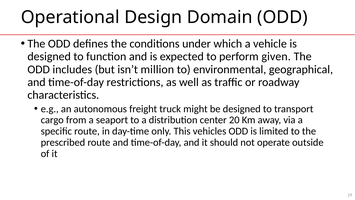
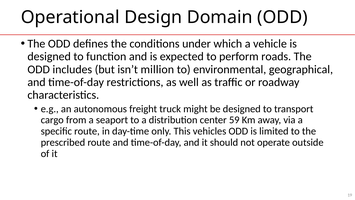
given: given -> roads (276, 56)
20: 20 -> 59 (234, 120)
